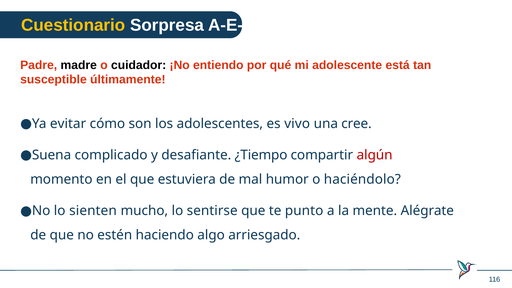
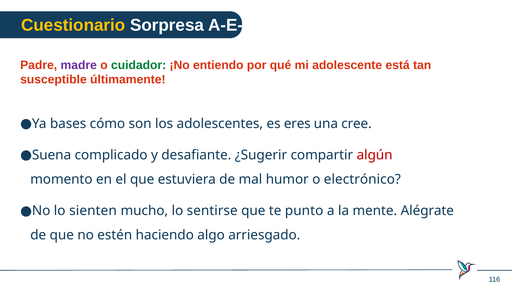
madre colour: black -> purple (79, 65)
cuidador colour: black -> green (139, 65)
evitar: evitar -> bases (68, 124)
vivo: vivo -> eres (297, 124)
¿Tiempo: ¿Tiempo -> ¿Sugerir (261, 155)
haciéndolo: haciéndolo -> electrónico (362, 179)
